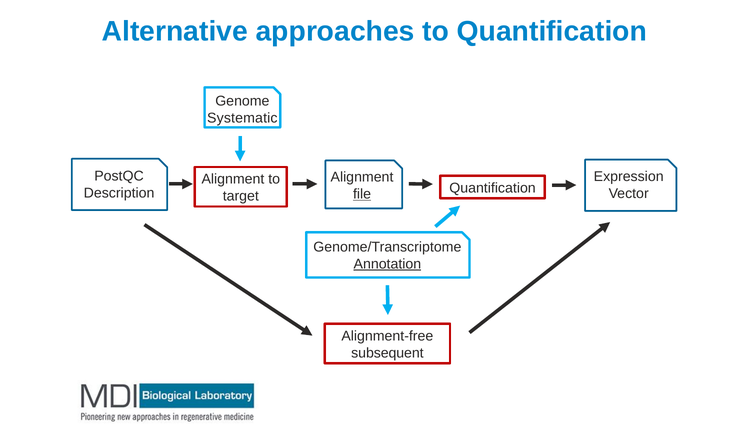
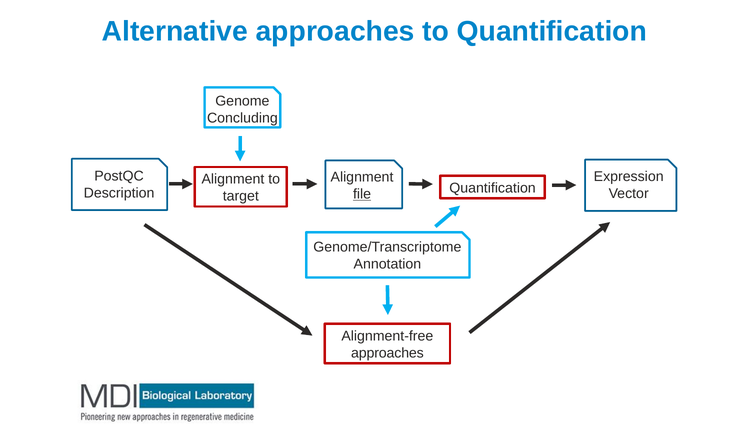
Systematic: Systematic -> Concluding (242, 118)
Annotation underline: present -> none (387, 264)
subsequent: subsequent -> approaches (387, 354)
